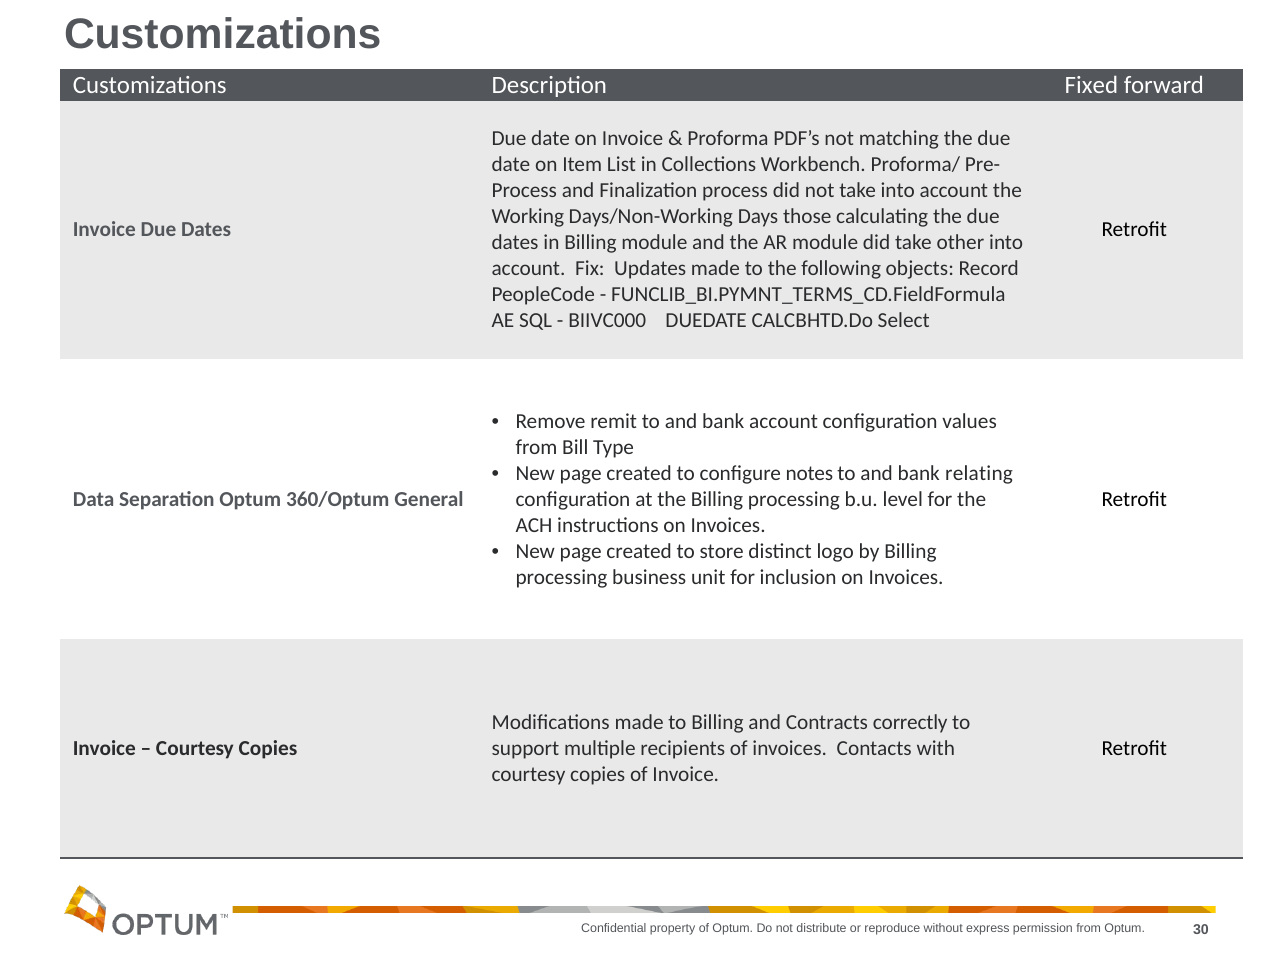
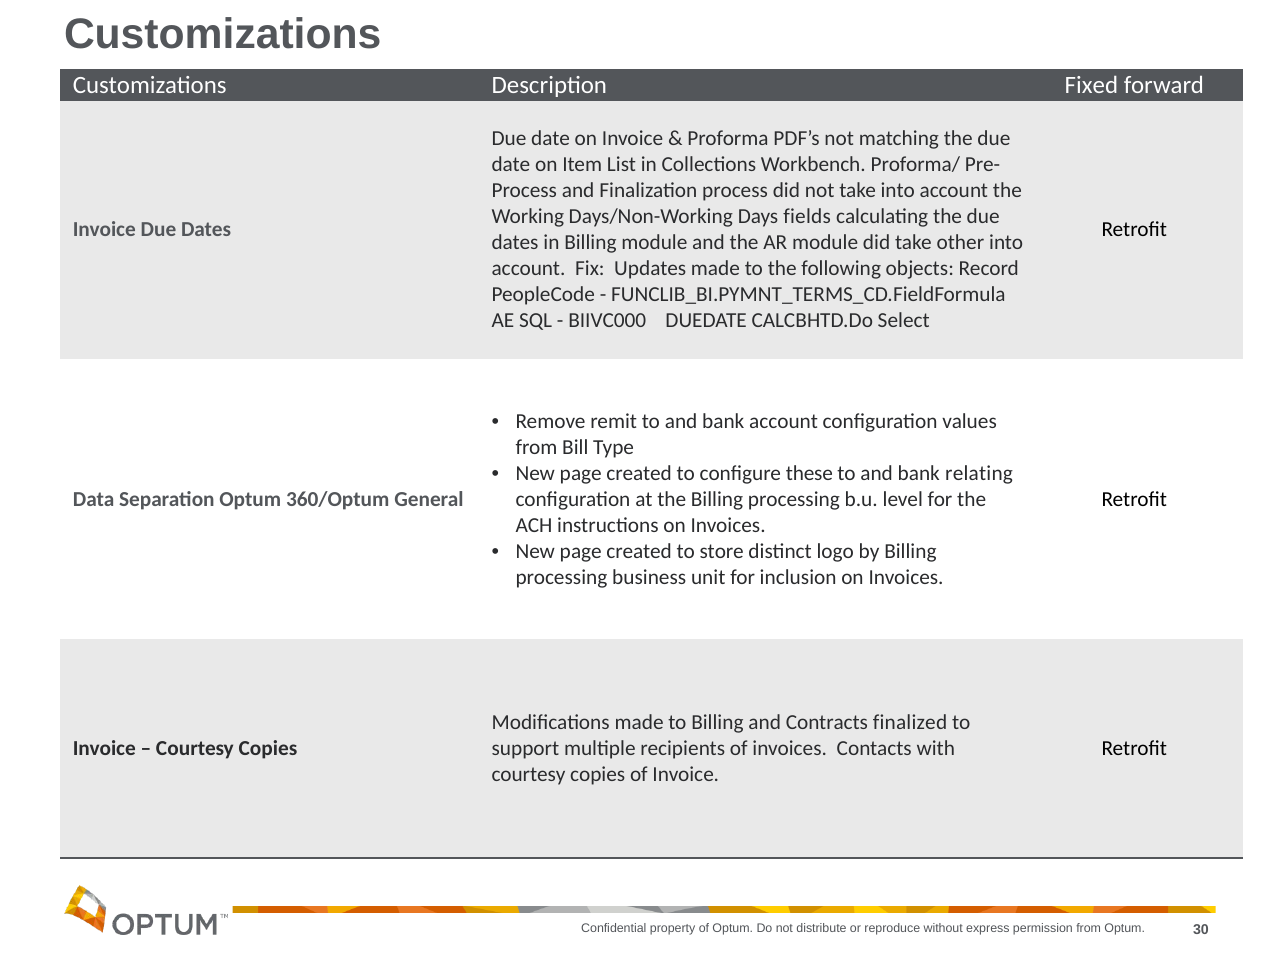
those: those -> fields (807, 217)
notes: notes -> these (809, 473)
correctly: correctly -> finalized (910, 722)
